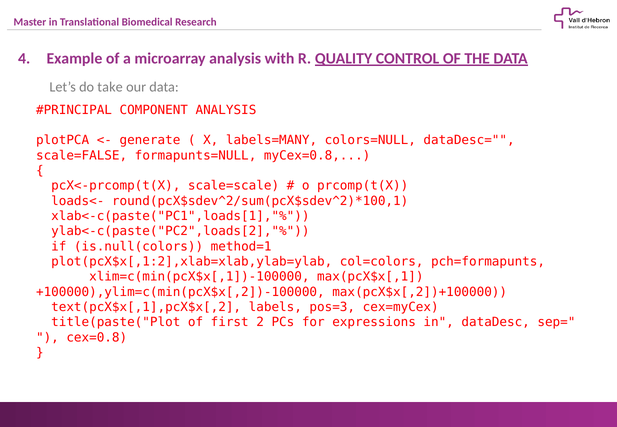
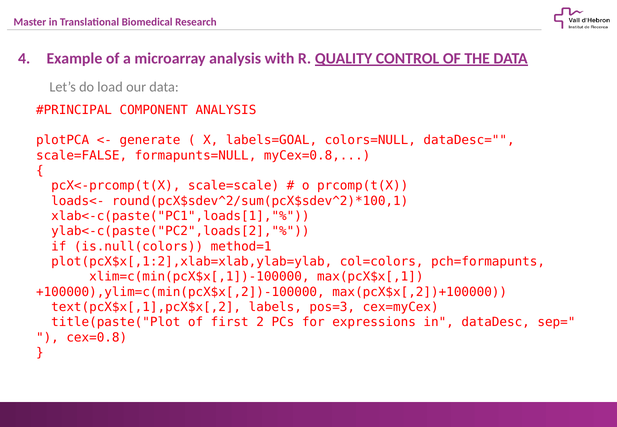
take: take -> load (110, 87)
labels=MANY: labels=MANY -> labels=GOAL (272, 140)
